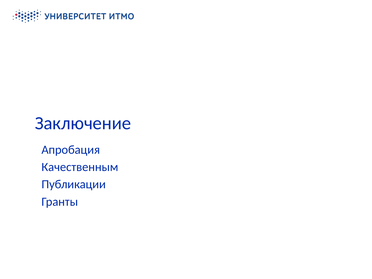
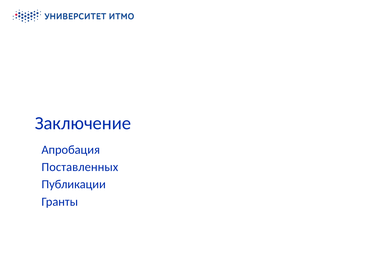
Качественным: Качественным -> Поставленных (80, 167)
